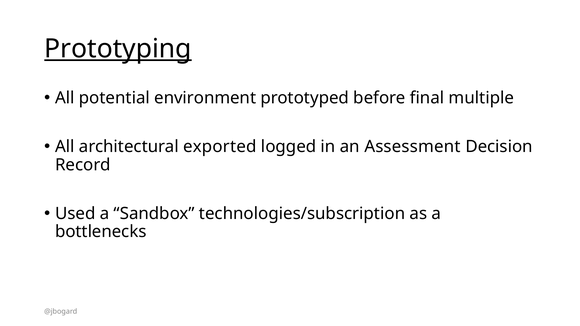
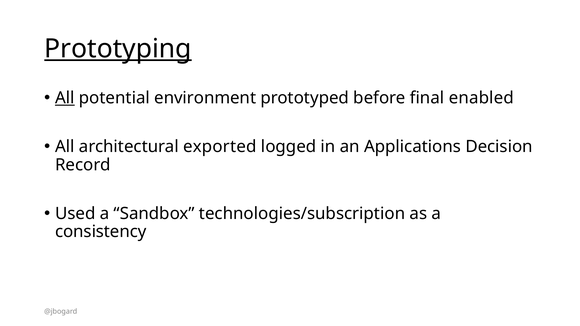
All underline: none -> present (65, 98)
multiple: multiple -> enabled (481, 98)
Assessment: Assessment -> Applications (413, 147)
bottlenecks: bottlenecks -> consistency (101, 232)
